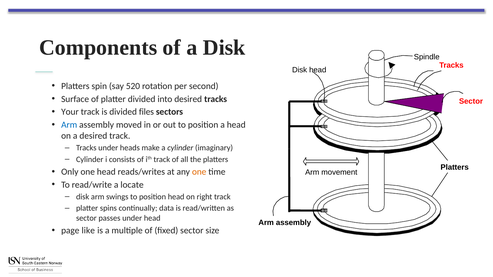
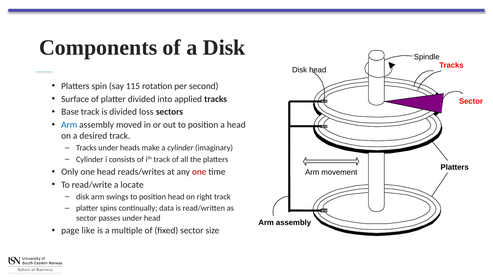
520: 520 -> 115 (133, 86)
into desired: desired -> applied (188, 99)
Your: Your -> Base (70, 112)
files: files -> loss (146, 112)
one colour: orange -> red (199, 172)
